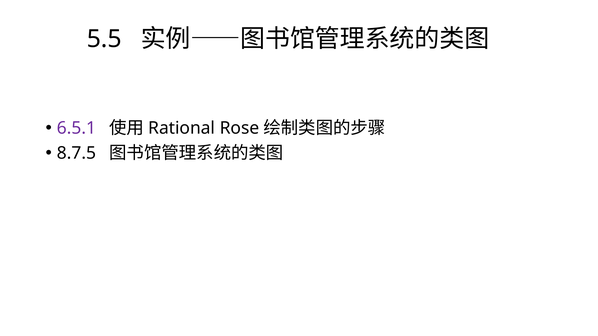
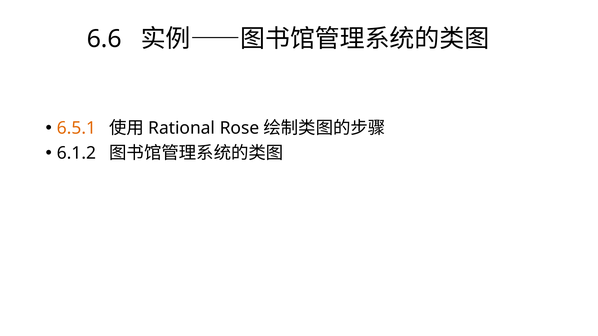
5.5: 5.5 -> 6.6 (104, 39)
6.5.1 colour: purple -> orange (76, 128)
8.7.5: 8.7.5 -> 6.1.2 (76, 153)
